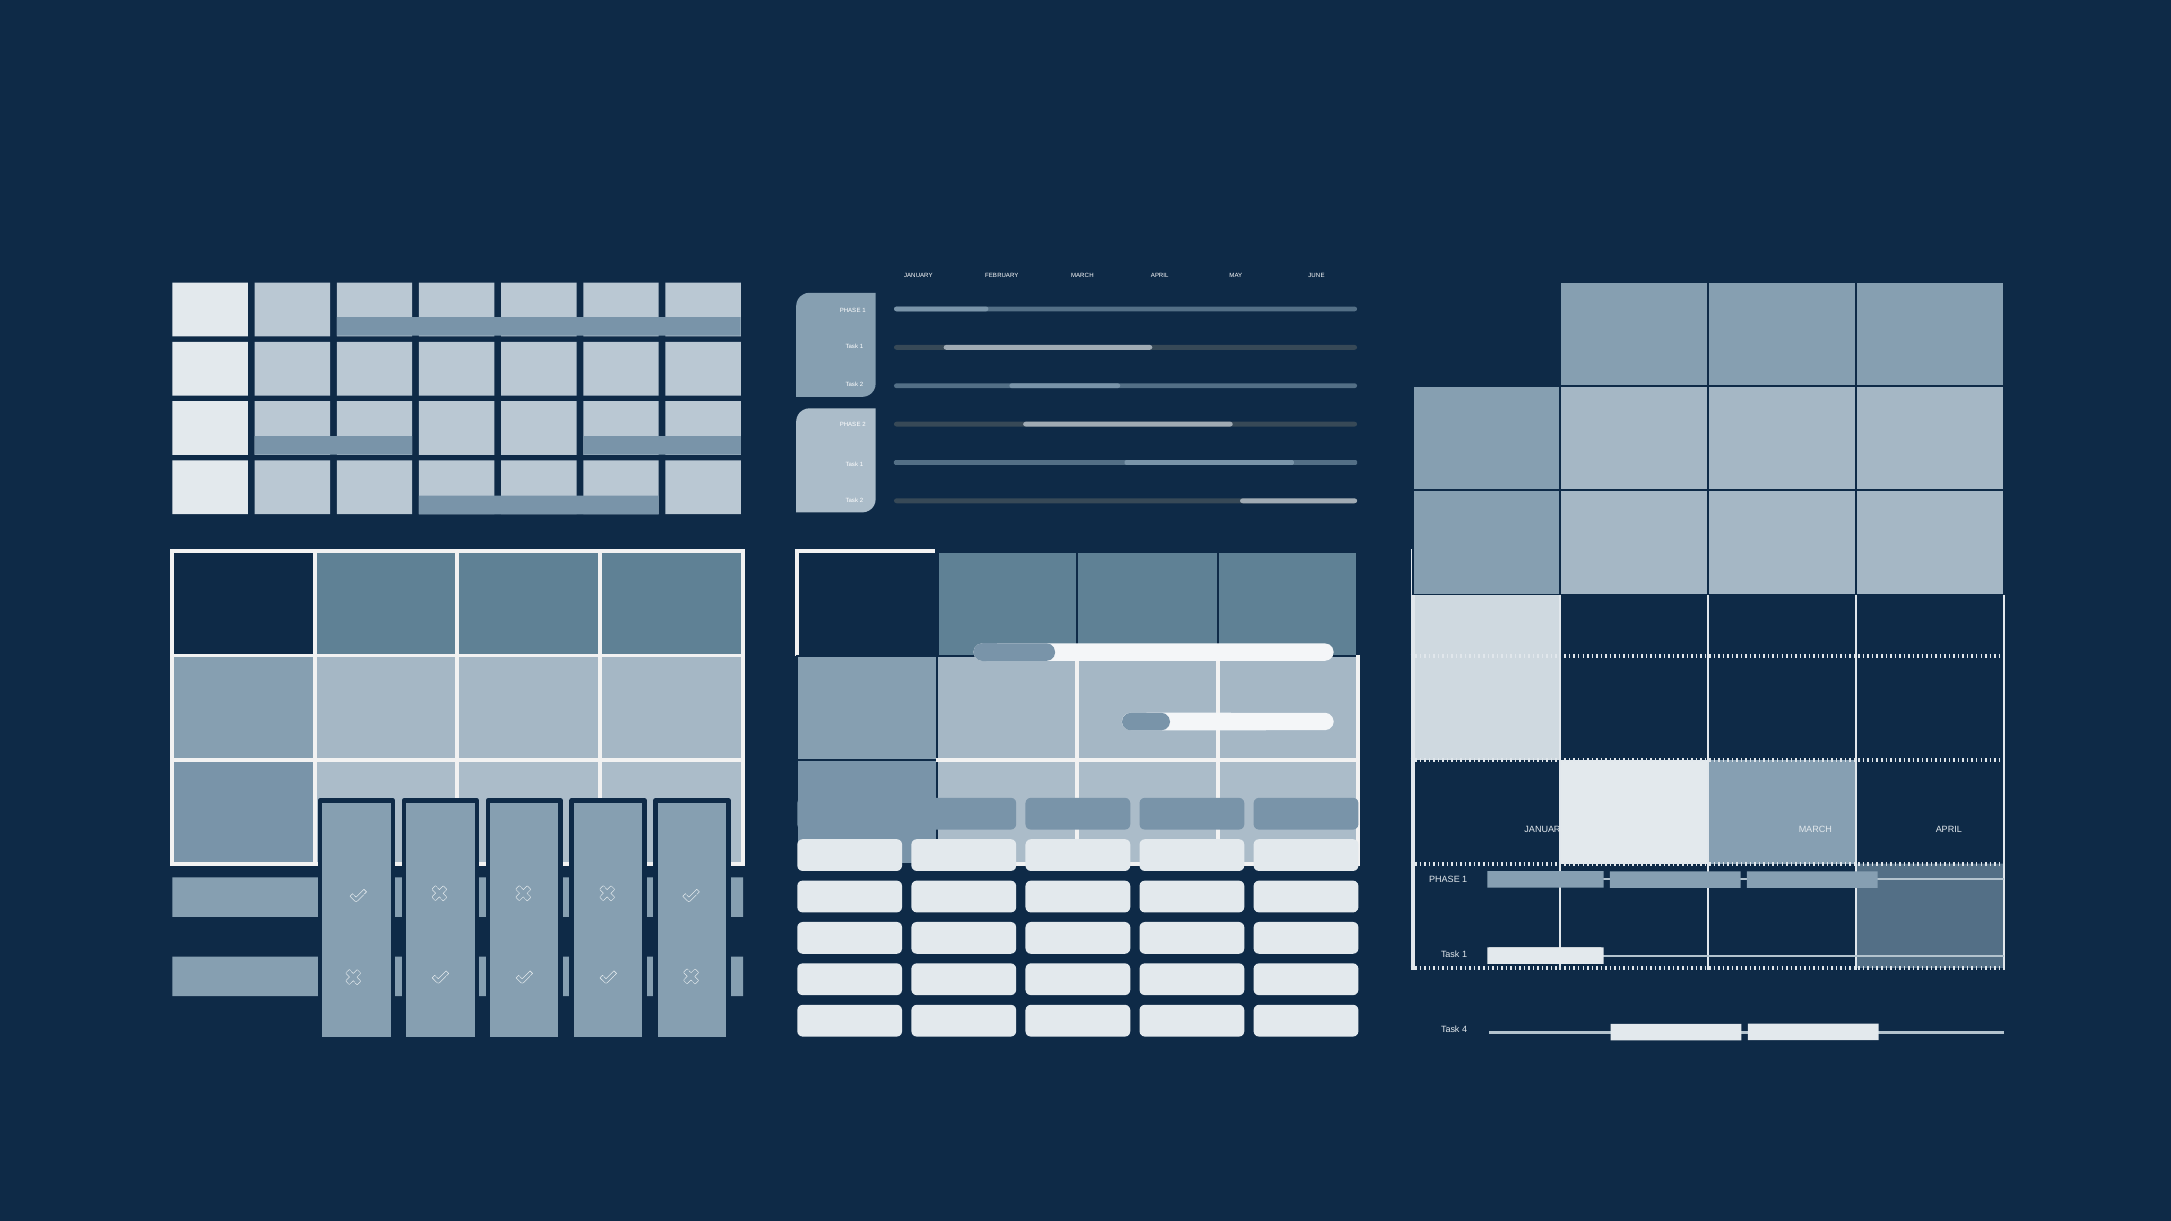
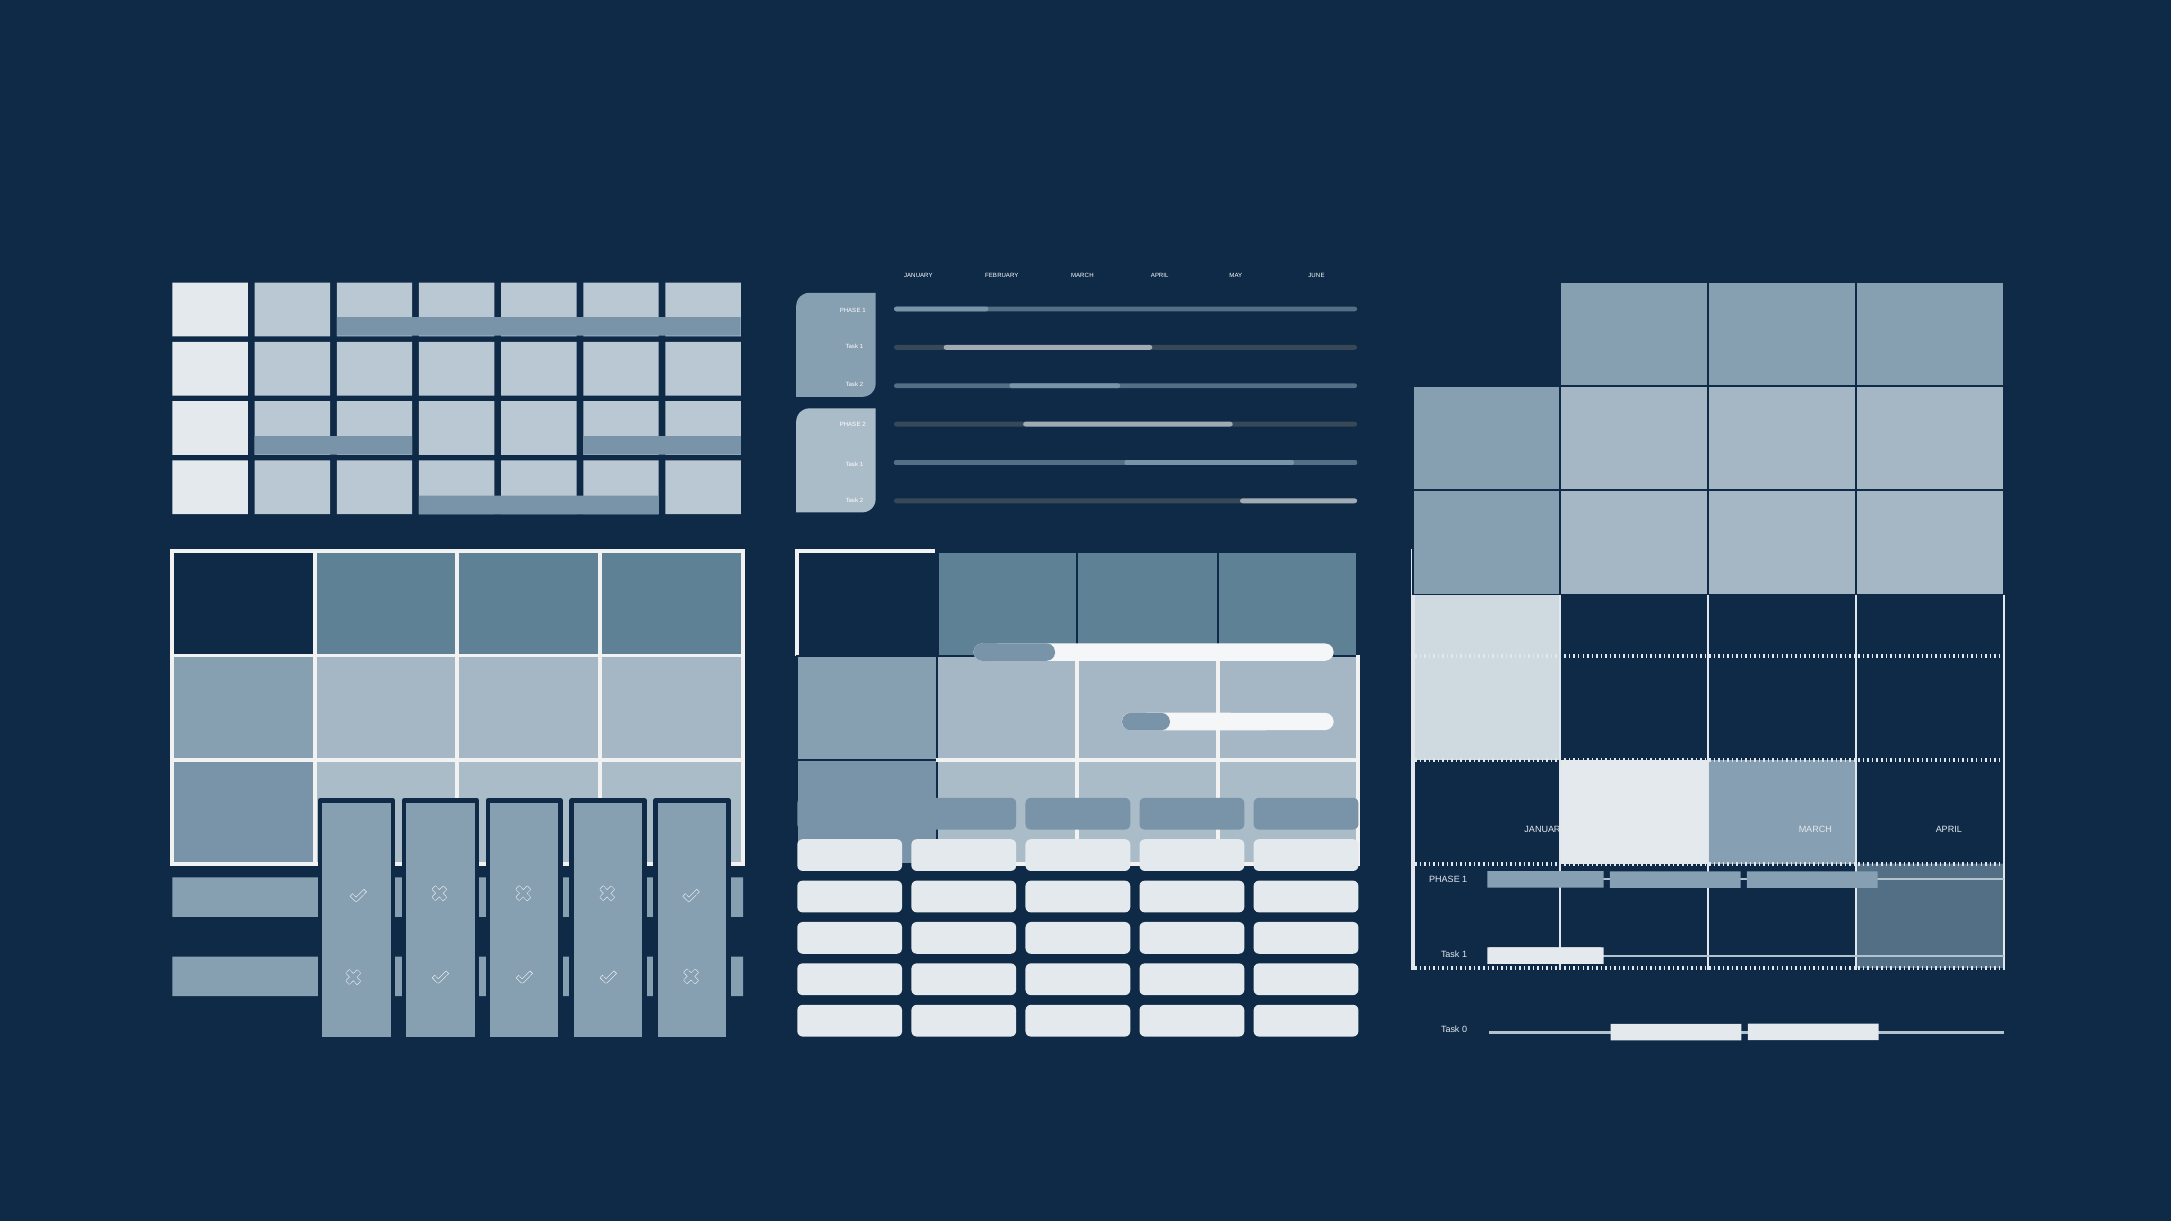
4: 4 -> 0 (1465, 1030)
